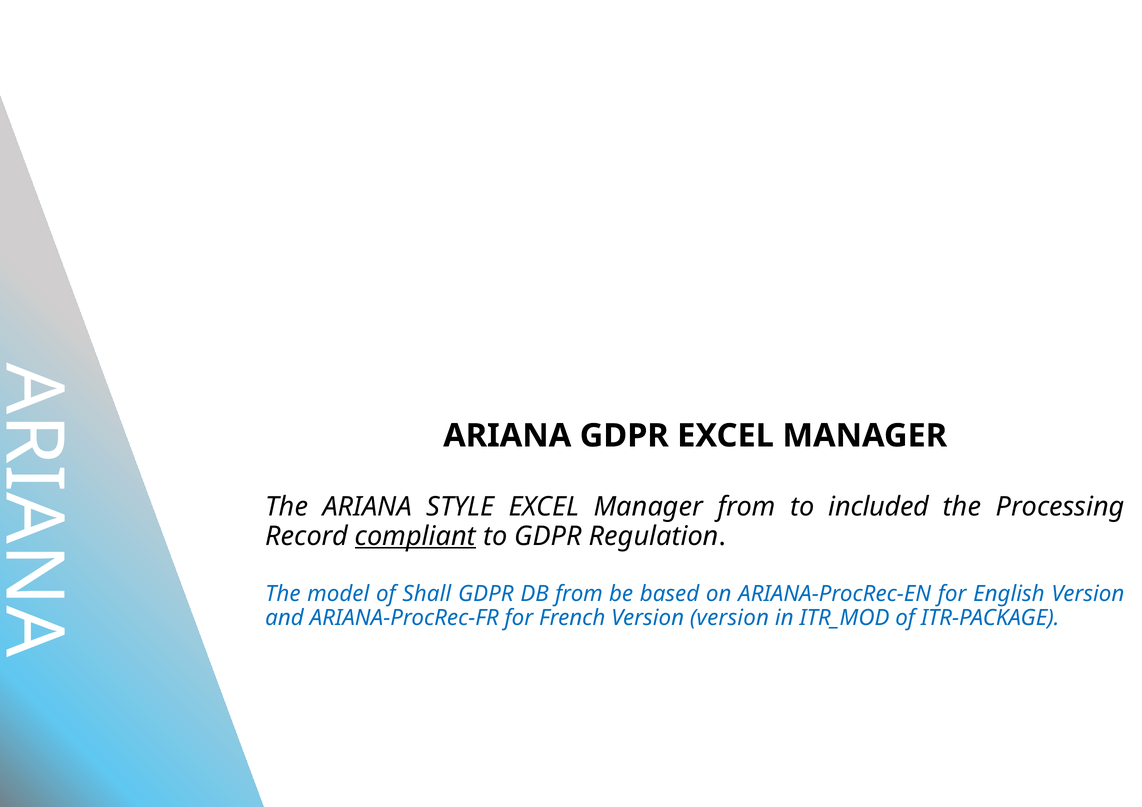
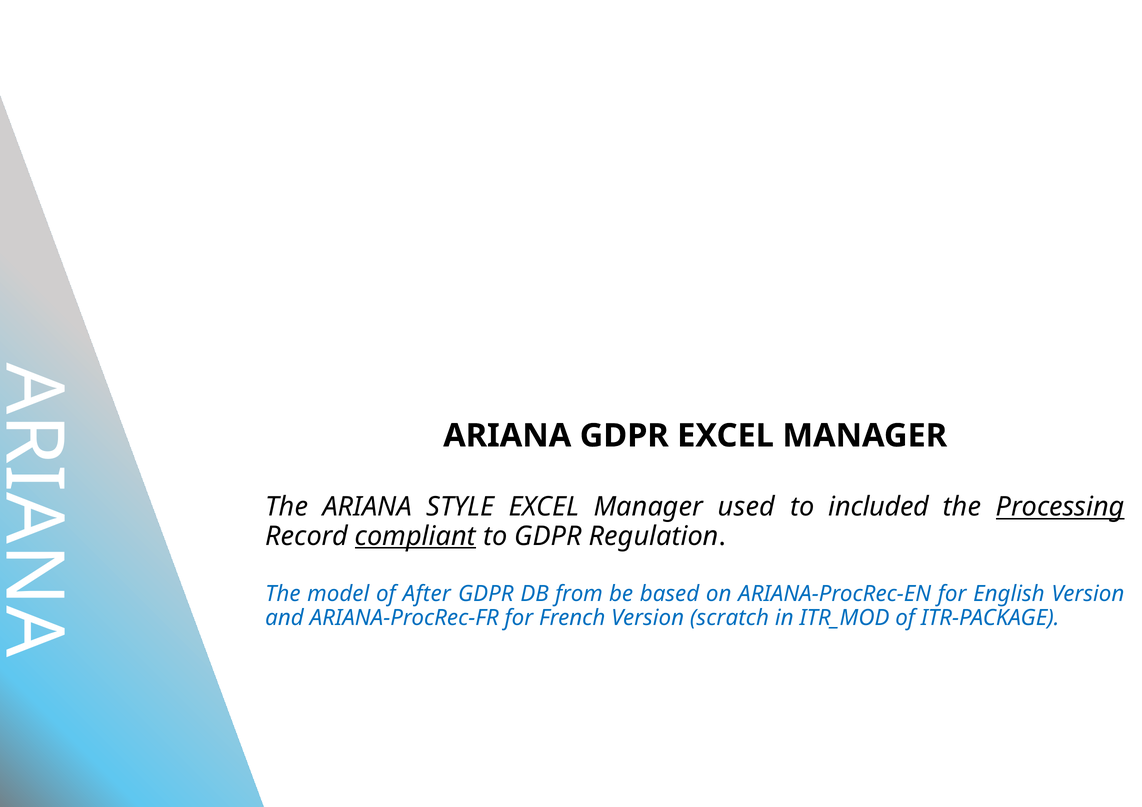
Manager from: from -> used (746, 507)
Processing underline: none -> present (1060, 507)
Shall: Shall -> After (427, 594)
Version version: version -> scratch (729, 618)
